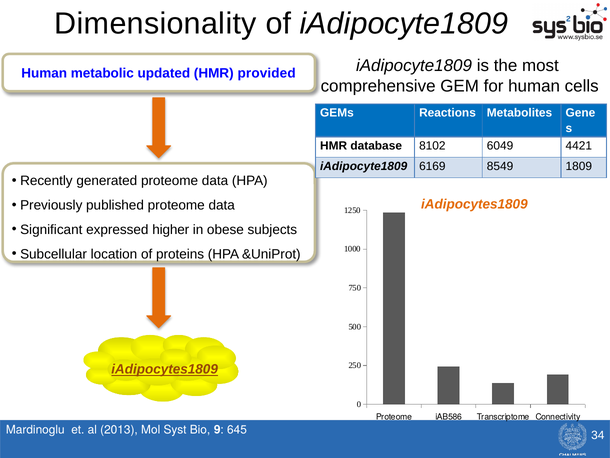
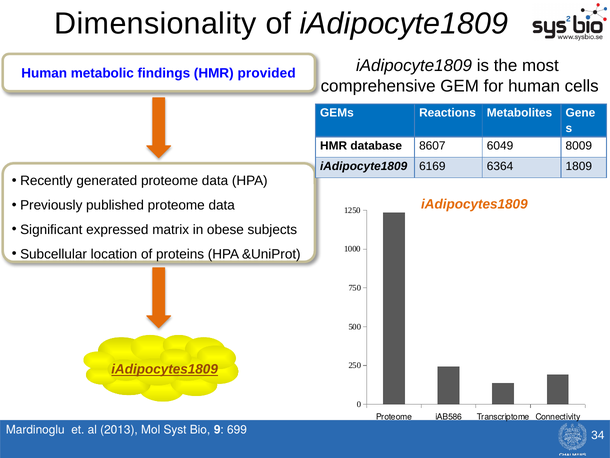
updated: updated -> findings (164, 73)
8102: 8102 -> 8607 (432, 146)
4421: 4421 -> 8009 (579, 146)
8549: 8549 -> 6364 (500, 166)
higher: higher -> matrix (171, 230)
645: 645 -> 699 (237, 429)
